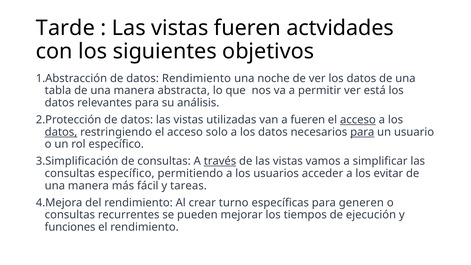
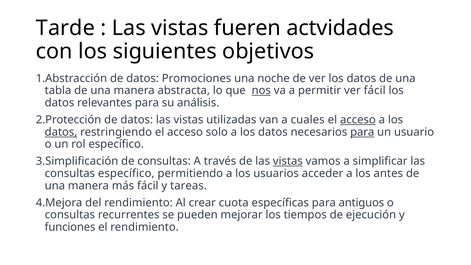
datos Rendimiento: Rendimiento -> Promociones (197, 78)
nos underline: none -> present (261, 91)
ver está: está -> fácil (375, 91)
a fueren: fueren -> cuales (308, 120)
través underline: present -> none (220, 161)
vistas underline: none -> present (288, 161)
evitar: evitar -> antes (388, 173)
turno: turno -> cuota (234, 203)
generen: generen -> antiguos (361, 203)
